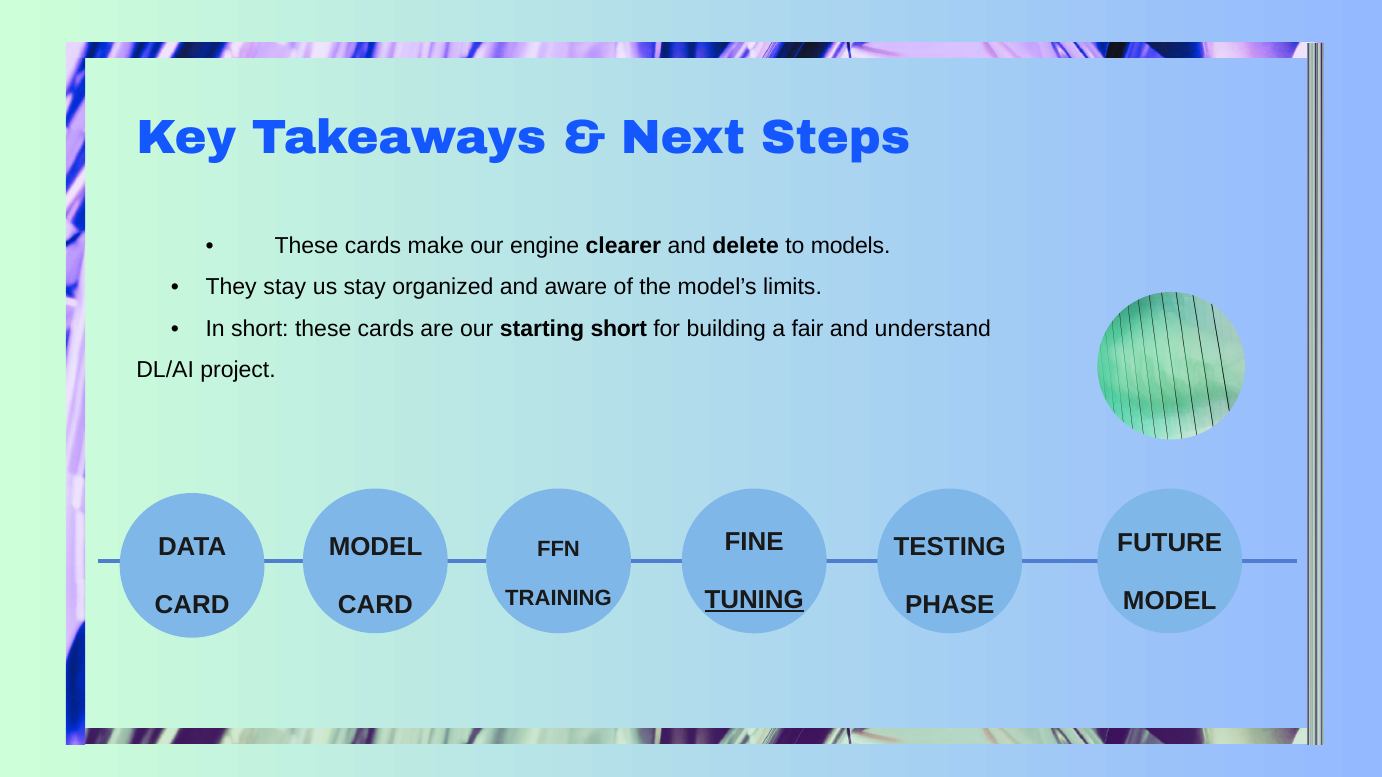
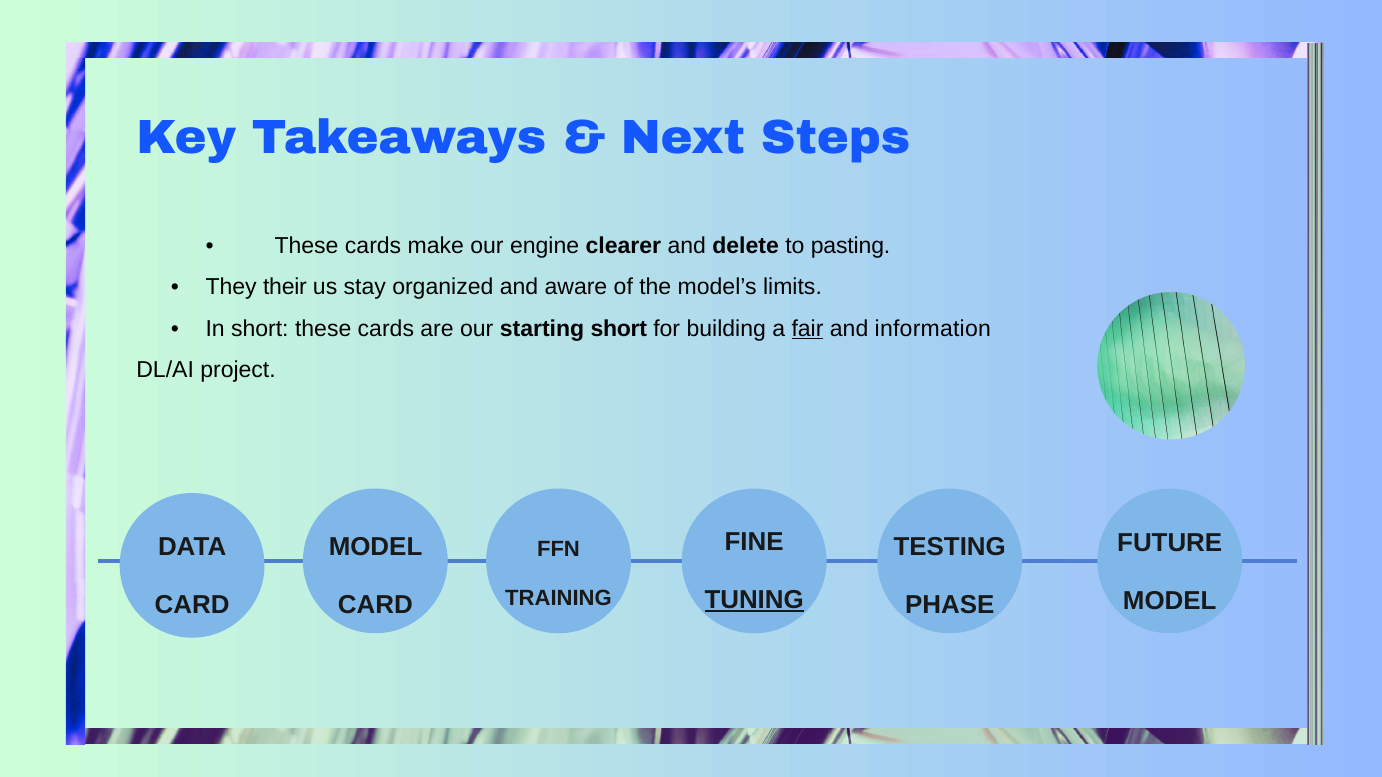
models: models -> pasting (851, 246)
They stay: stay -> their (285, 287)
fair underline: none -> present (807, 329)
understand: understand -> information (933, 329)
